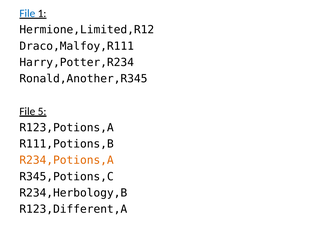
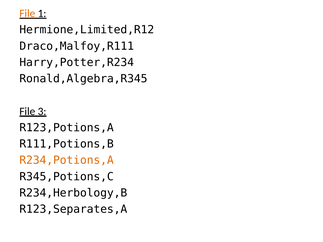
File colour: blue -> orange (27, 13)
Ronald,Another,R345: Ronald,Another,R345 -> Ronald,Algebra,R345 (83, 79)
5: 5 -> 3 (42, 111)
R123,Different,A: R123,Different,A -> R123,Separates,A (73, 209)
